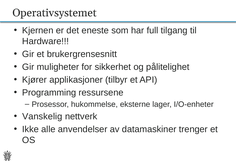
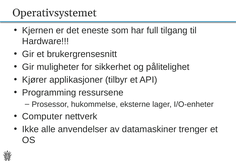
Vanskelig: Vanskelig -> Computer (42, 117)
